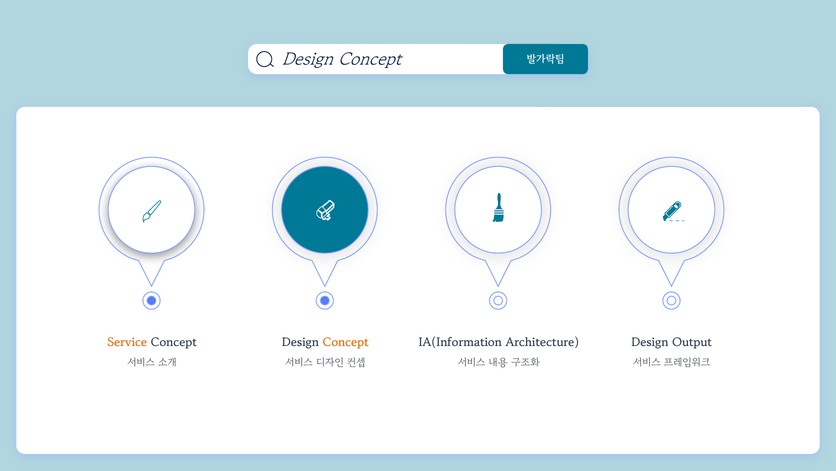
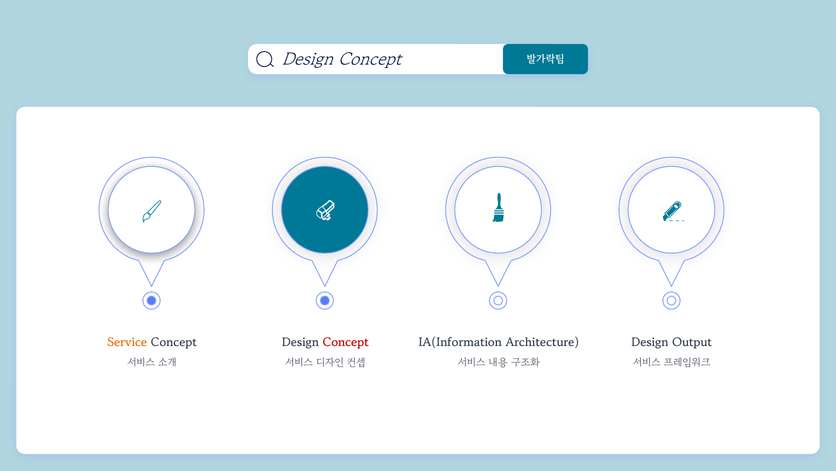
Concept colour: orange -> red (346, 343)
